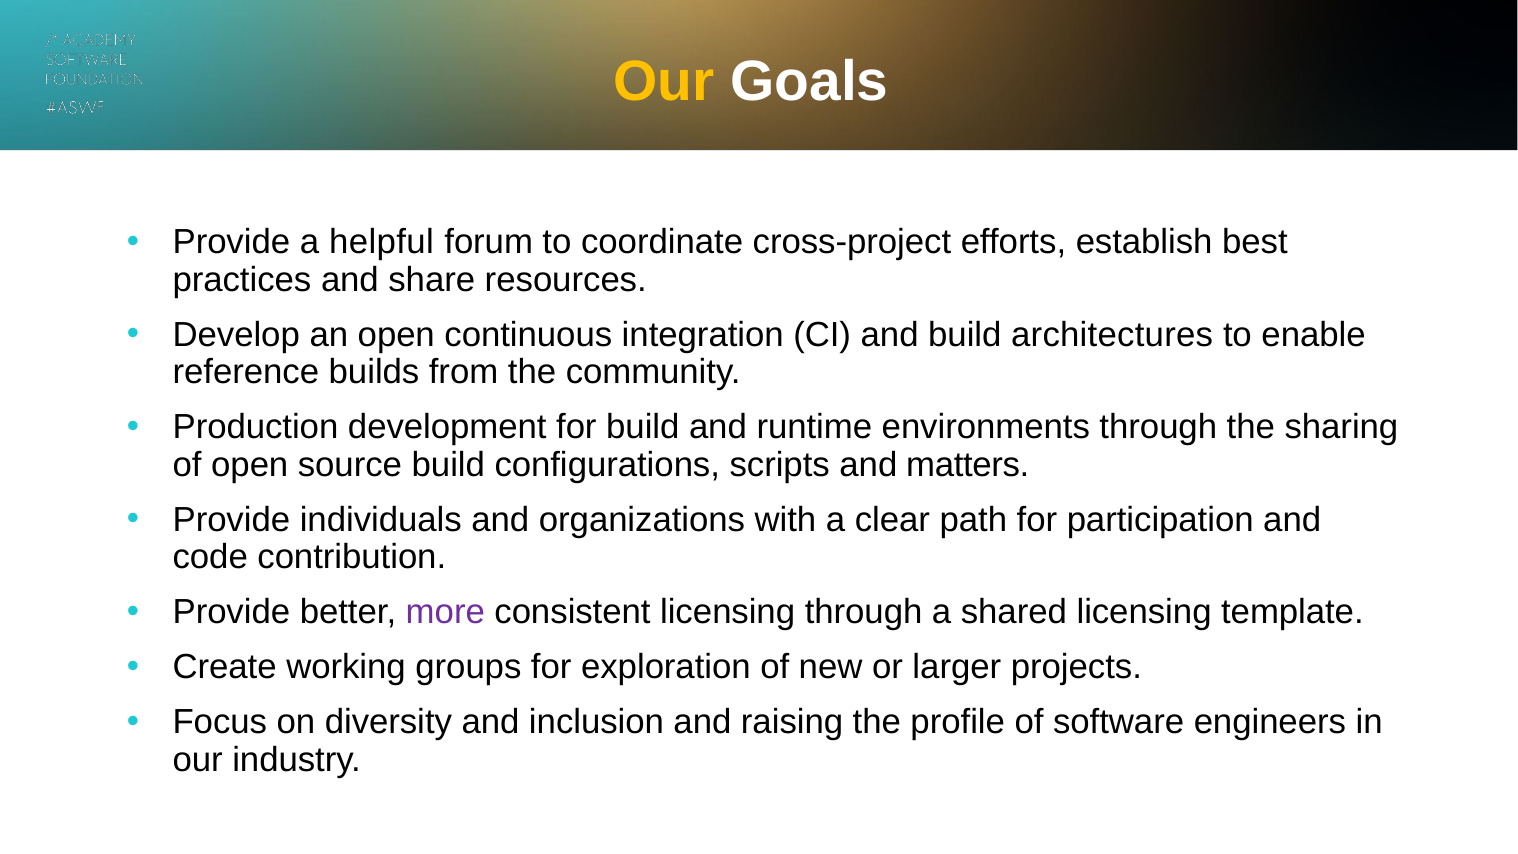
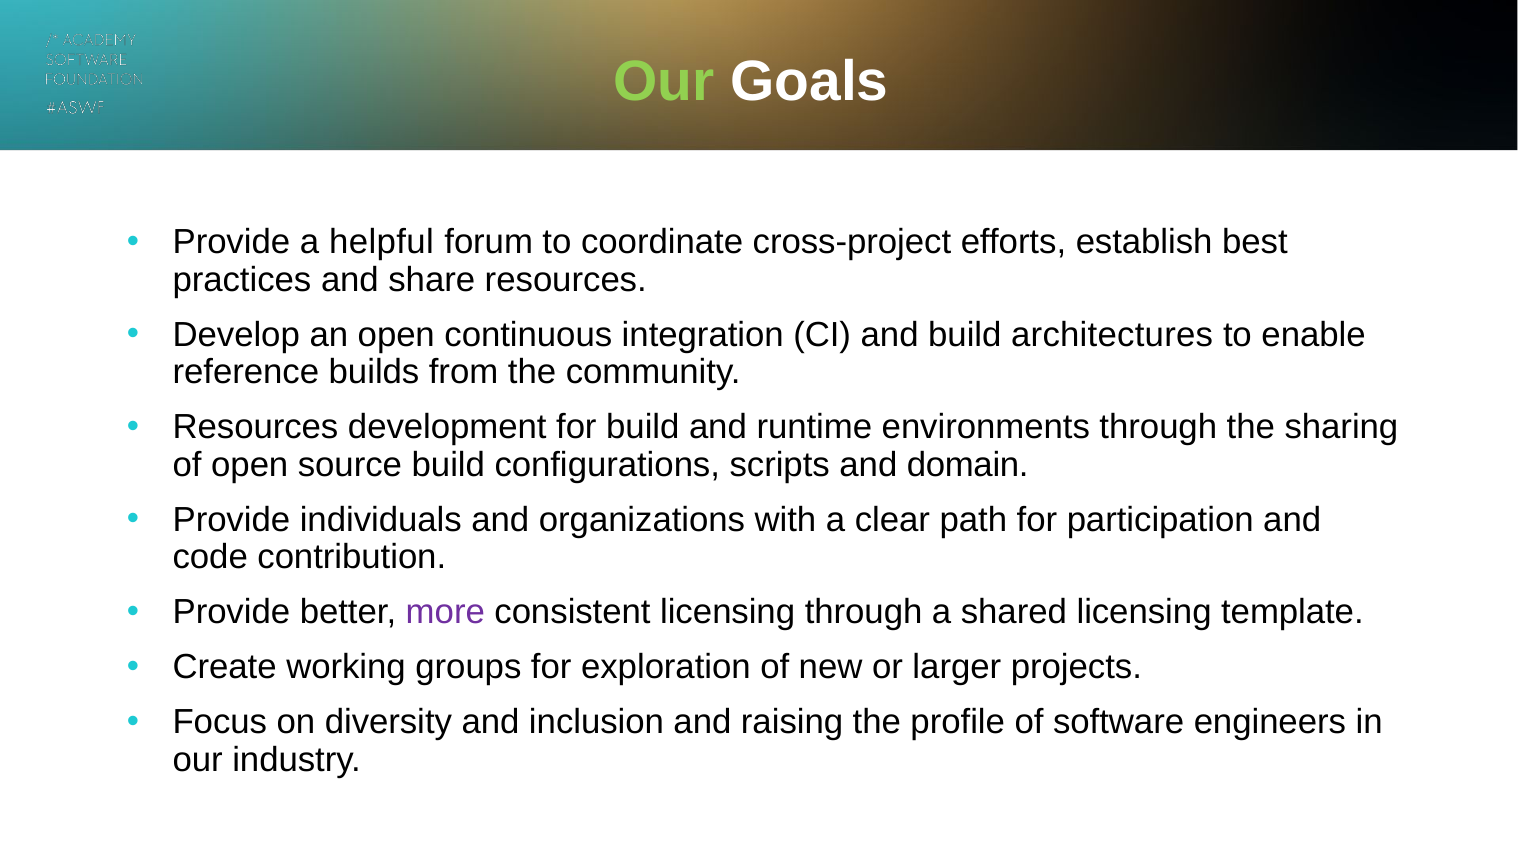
Our colour: yellow -> light green (664, 82)
Production: Production -> Resources (256, 427)
matters: matters -> domain (968, 465)
